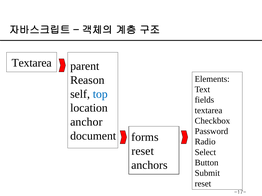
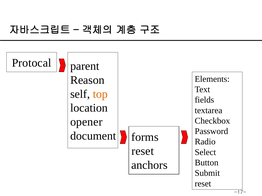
Textarea: Textarea -> Protocal (32, 63)
top colour: blue -> orange (100, 94)
anchor: anchor -> opener (86, 122)
